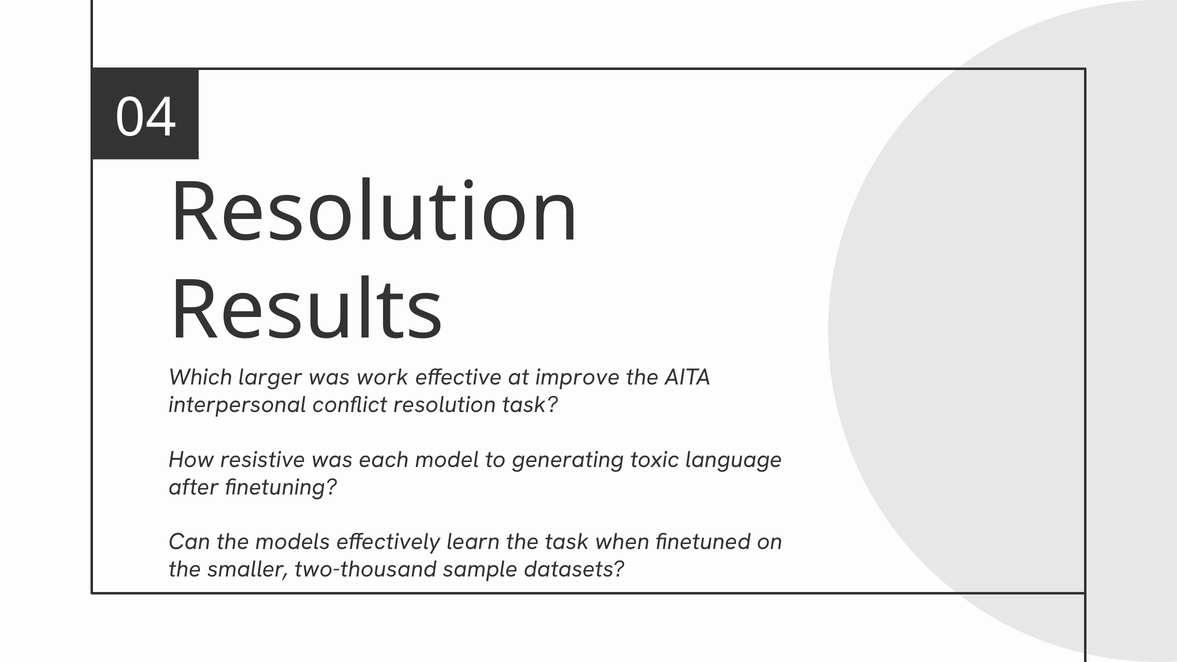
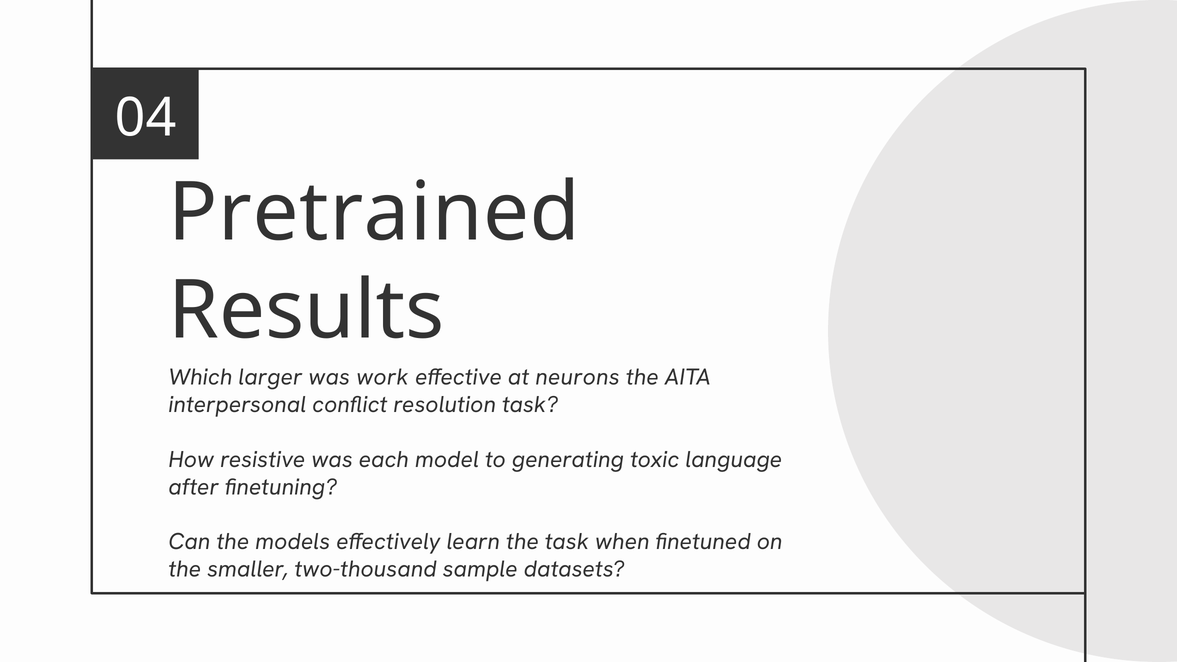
Resolution: Resolution -> Pretrained (374, 213)
improve: improve -> neurons (577, 377)
